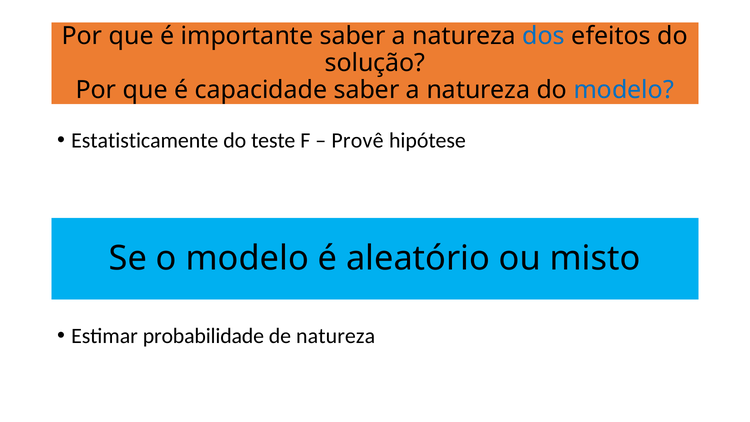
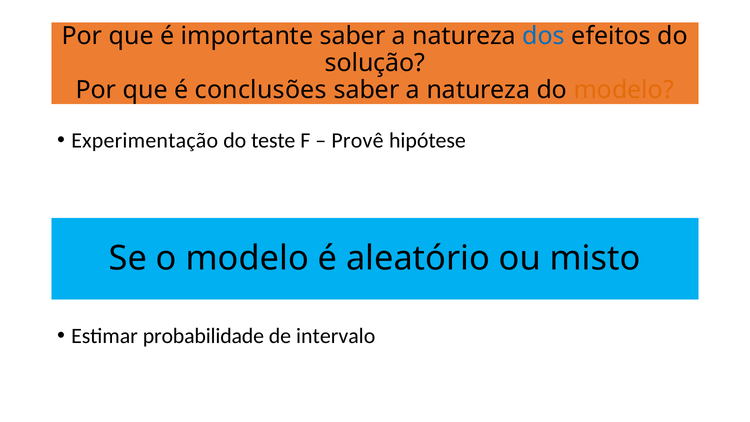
capacidade: capacidade -> conclusões (261, 90)
modelo colour: blue -> orange (624, 90)
Estatisticamente: Estatisticamente -> Experimentação (145, 141)
de natureza: natureza -> intervalo (336, 336)
